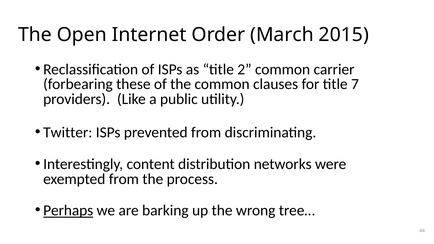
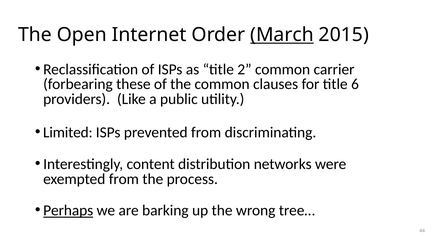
March underline: none -> present (282, 35)
7: 7 -> 6 (355, 84)
Twitter: Twitter -> Limited (68, 133)
